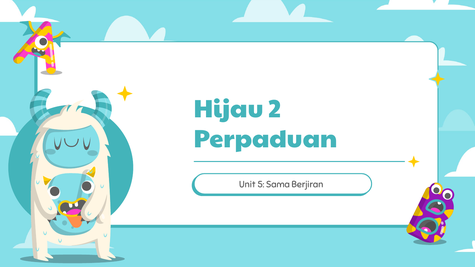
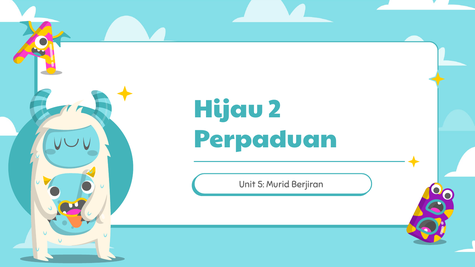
Sama: Sama -> Murid (278, 185)
